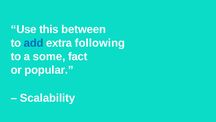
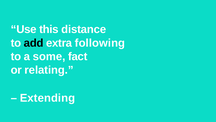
between: between -> distance (84, 29)
add colour: blue -> black (34, 43)
popular: popular -> relating (49, 70)
Scalability: Scalability -> Extending (47, 98)
